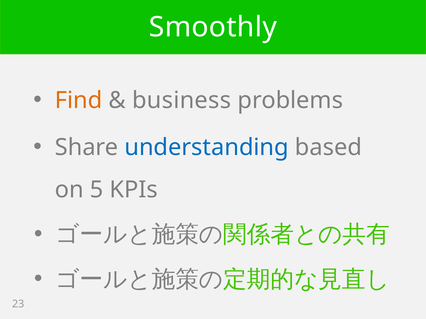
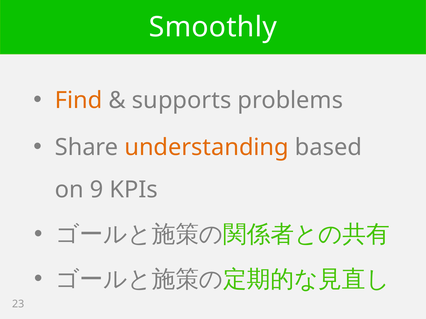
business: business -> supports (182, 100)
understanding colour: blue -> orange (207, 147)
5: 5 -> 9 (97, 190)
